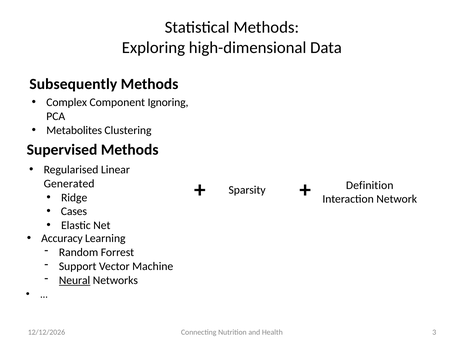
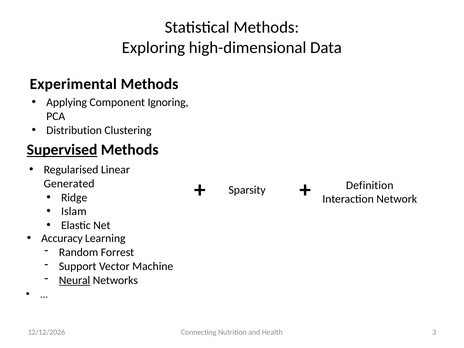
Subsequently: Subsequently -> Experimental (73, 84)
Complex: Complex -> Applying (67, 102)
Metabolites: Metabolites -> Distribution (74, 130)
Supervised underline: none -> present (62, 150)
Cases: Cases -> Islam (74, 211)
